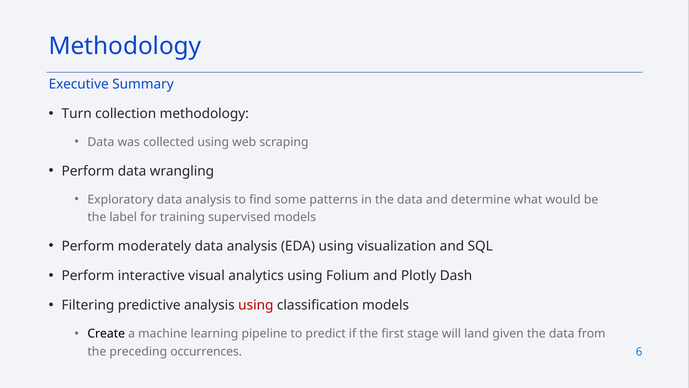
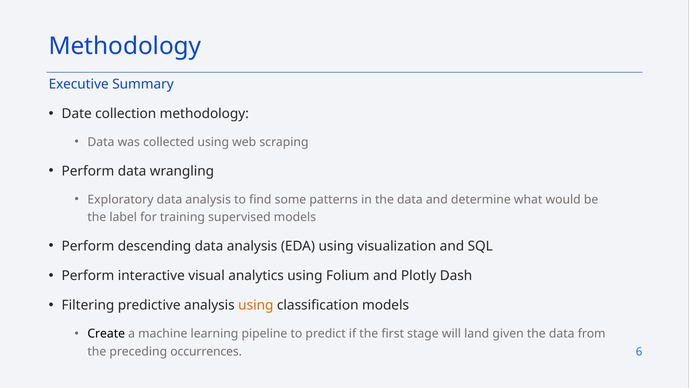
Turn: Turn -> Date (77, 114)
moderately: moderately -> descending (155, 246)
using colour: red -> orange (256, 305)
